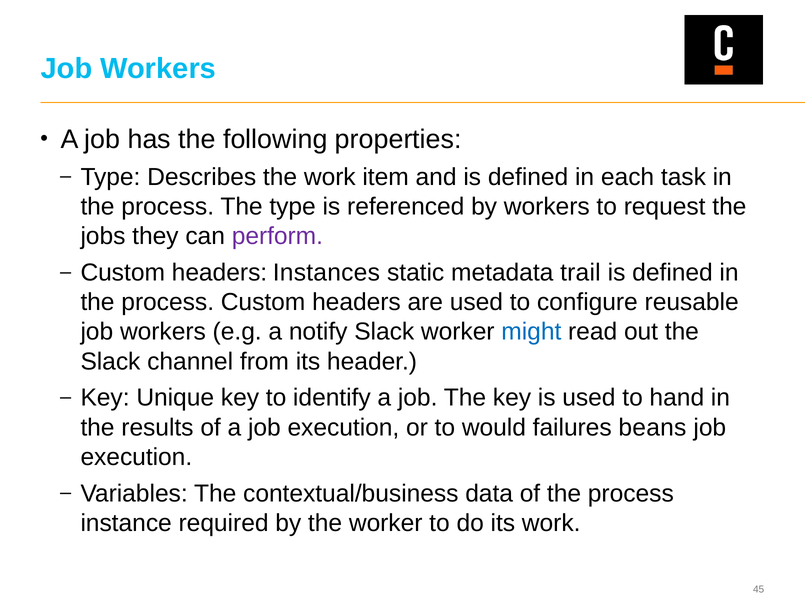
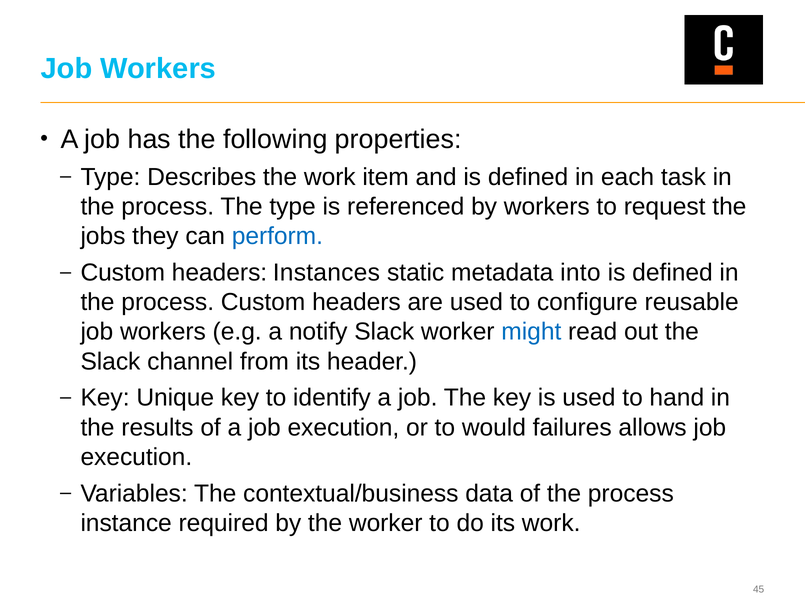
perform colour: purple -> blue (277, 236)
trail: trail -> into (580, 273)
beans: beans -> allows (653, 427)
